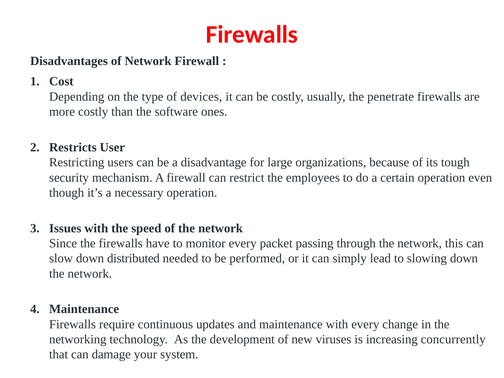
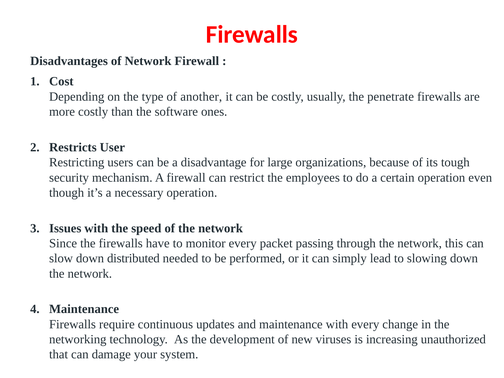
devices: devices -> another (201, 97)
concurrently: concurrently -> unauthorized (453, 339)
